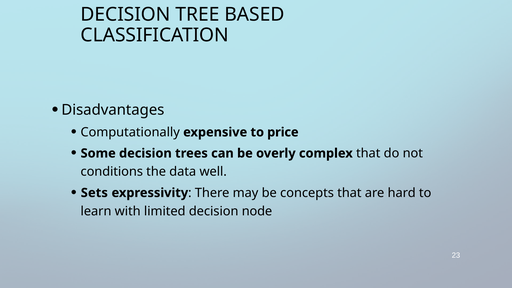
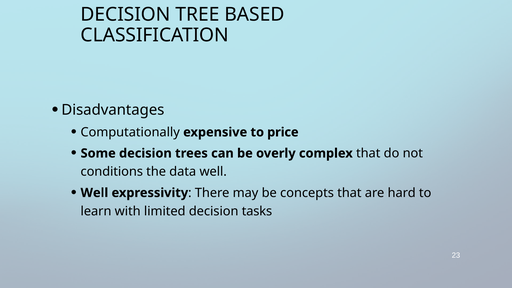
Sets: Sets -> Well (94, 193)
node: node -> tasks (257, 211)
